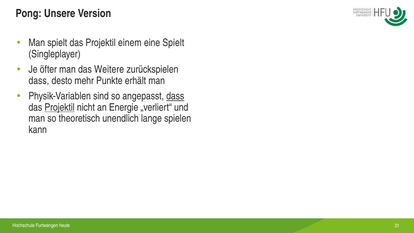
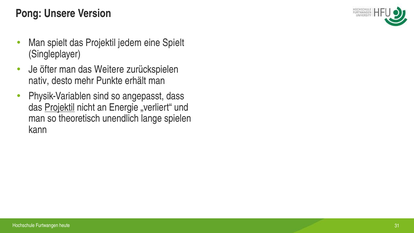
einem: einem -> jedem (130, 43)
dass: dass -> nativ (39, 81)
dass underline: present -> none (175, 96)
